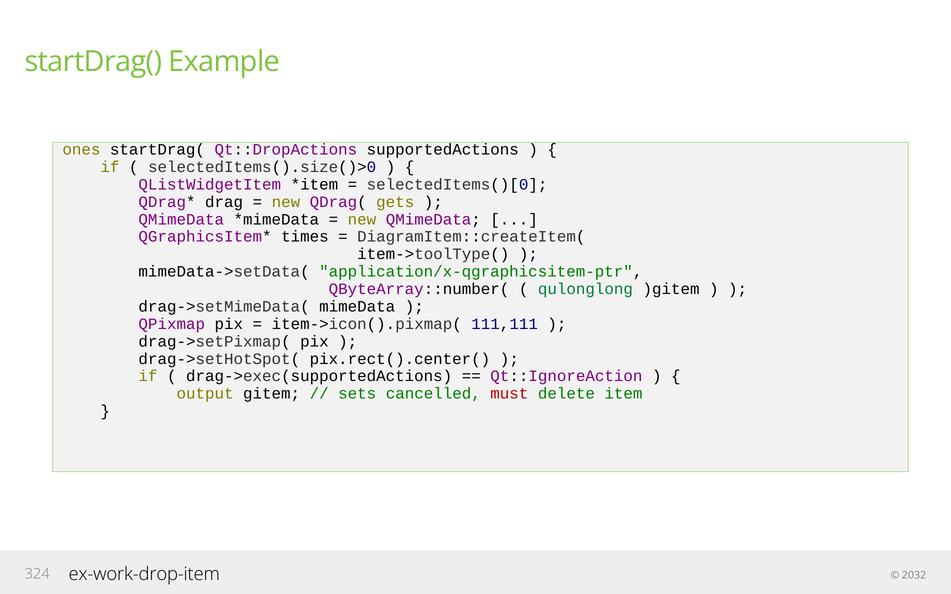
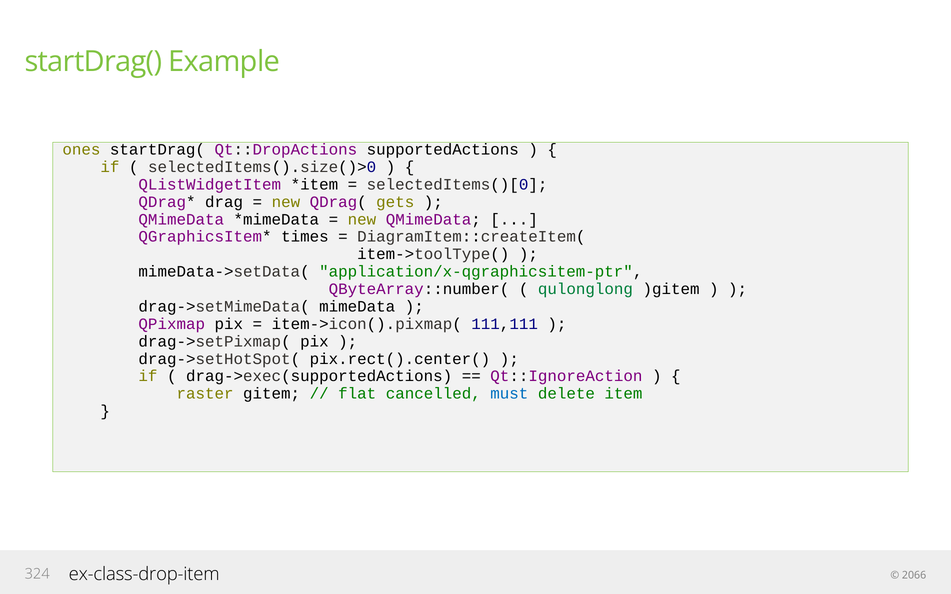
output: output -> raster (205, 394)
sets: sets -> flat (357, 394)
must colour: red -> blue (509, 394)
ex-work-drop-item: ex-work-drop-item -> ex-class-drop-item (144, 574)
2032: 2032 -> 2066 (914, 575)
